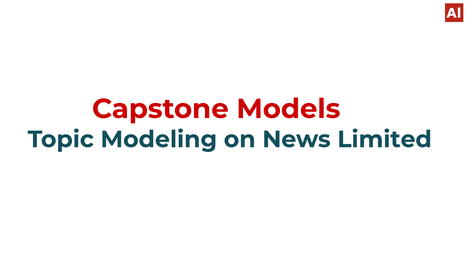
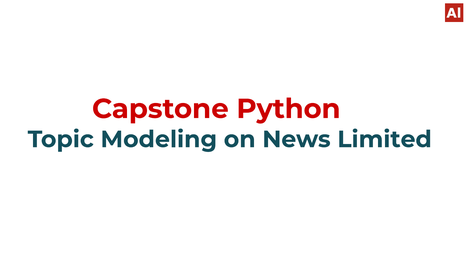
Models: Models -> Python (288, 109)
